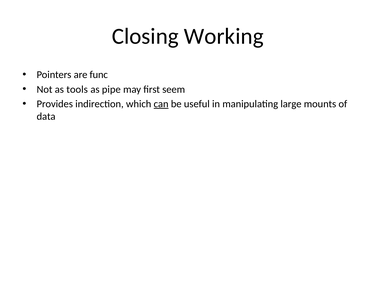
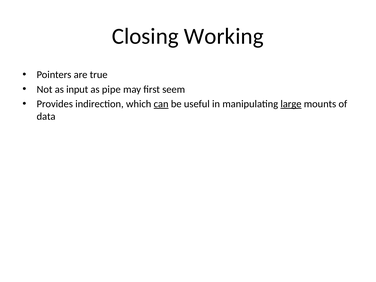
func: func -> true (99, 75)
tools: tools -> input (77, 89)
large underline: none -> present (291, 104)
